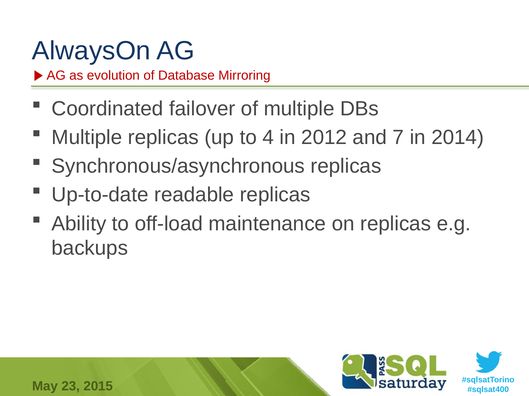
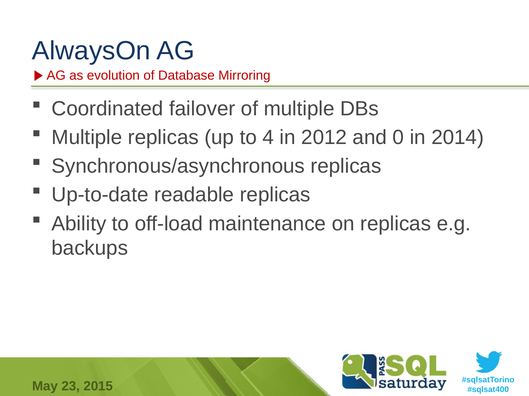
7: 7 -> 0 (398, 138)
